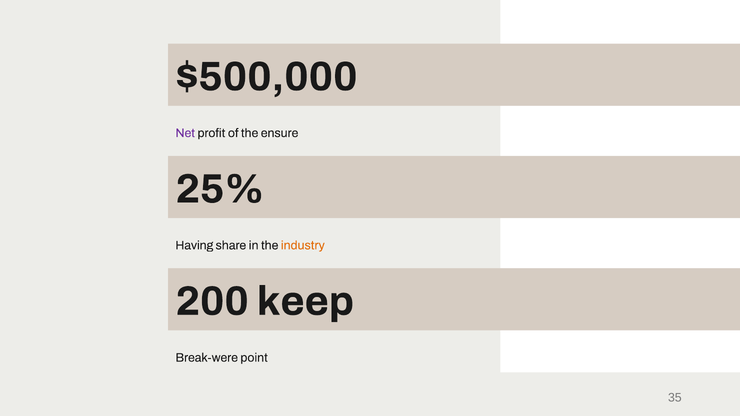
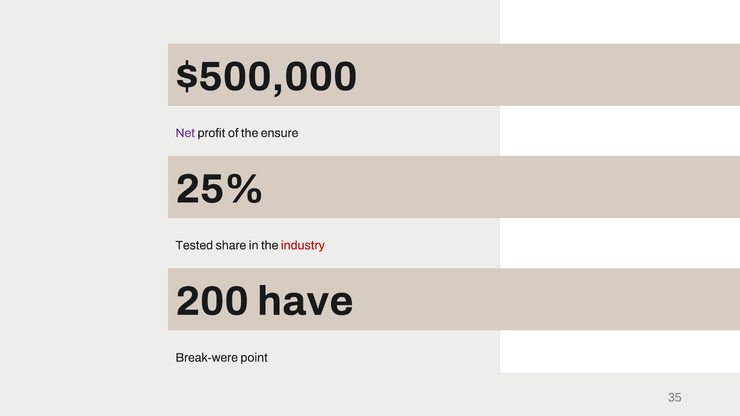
Having: Having -> Tested (194, 245)
industry colour: orange -> red (303, 245)
keep: keep -> have (305, 301)
